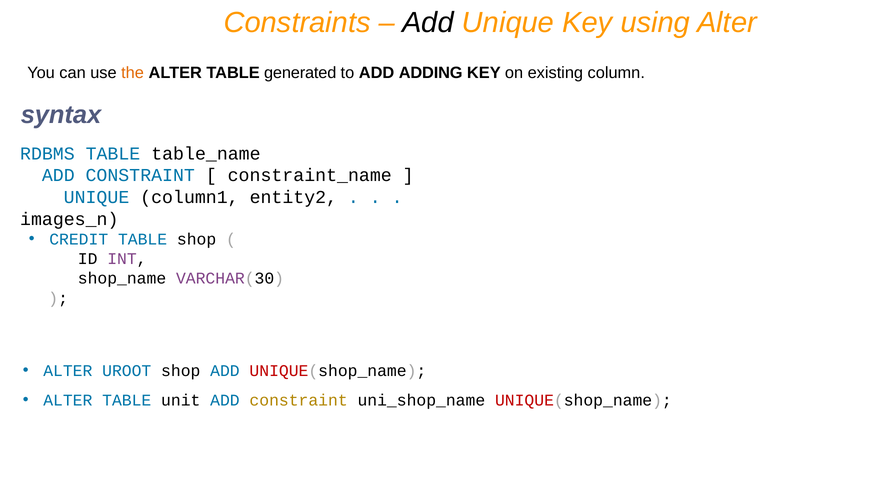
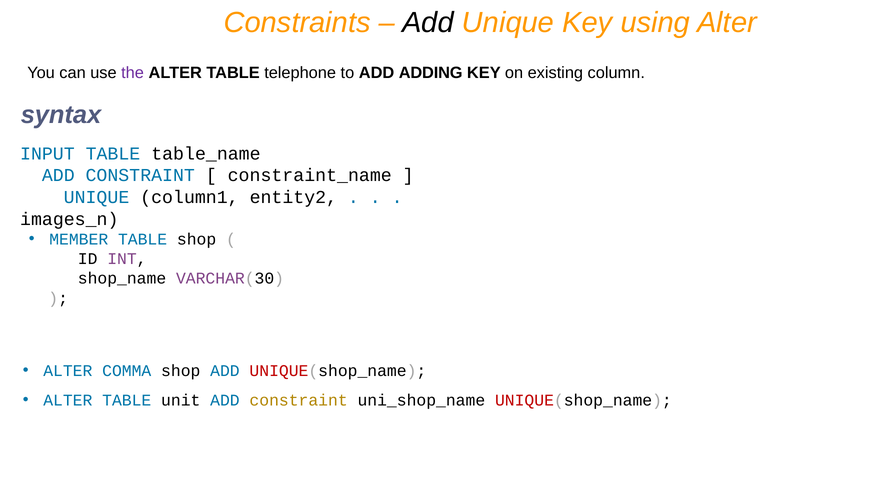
the colour: orange -> purple (133, 73)
generated: generated -> telephone (300, 73)
RDBMS: RDBMS -> INPUT (47, 154)
CREDIT: CREDIT -> MEMBER (79, 239)
UROOT: UROOT -> COMMA (127, 371)
